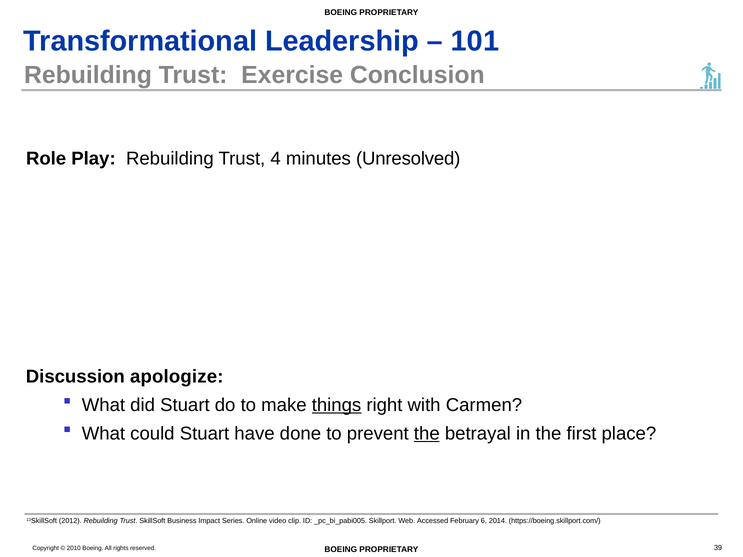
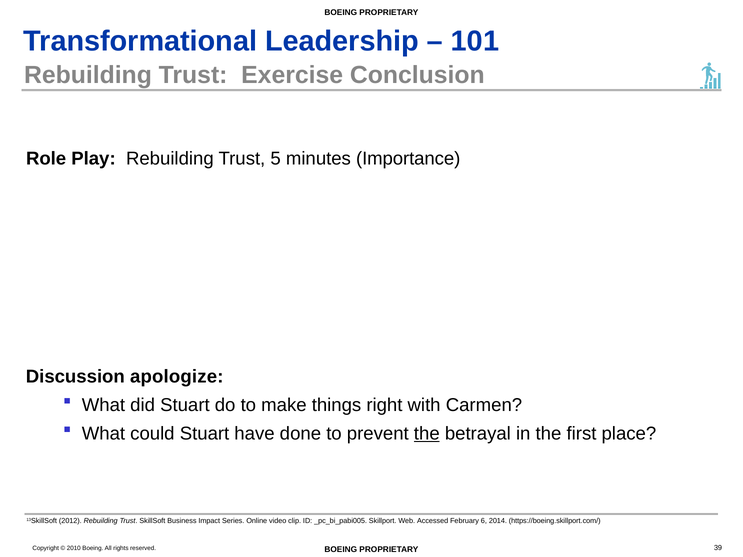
4: 4 -> 5 (276, 159)
Unresolved: Unresolved -> Importance (408, 159)
things underline: present -> none (337, 405)
